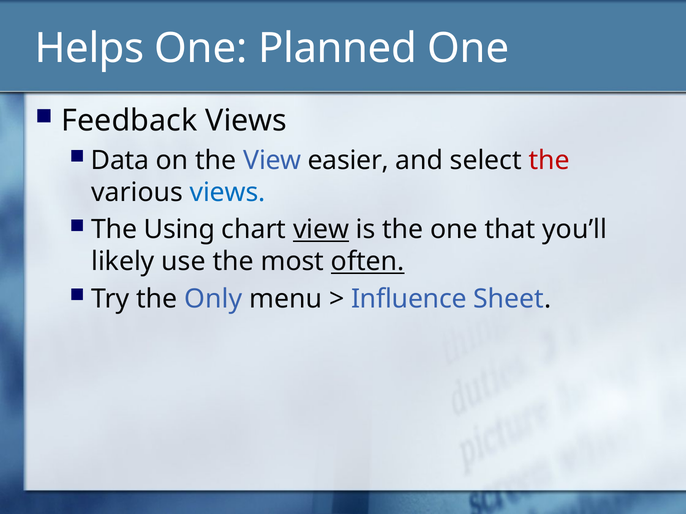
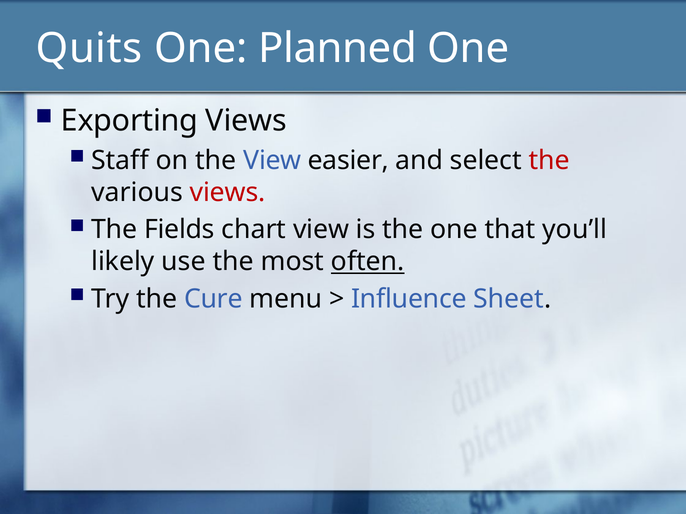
Helps: Helps -> Quits (89, 49)
Feedback: Feedback -> Exporting (129, 121)
Data: Data -> Staff (120, 160)
views colour: blue -> red (228, 192)
Using: Using -> Fields (180, 230)
view underline: present -> none (321, 230)
Only: Only -> Cure (213, 299)
